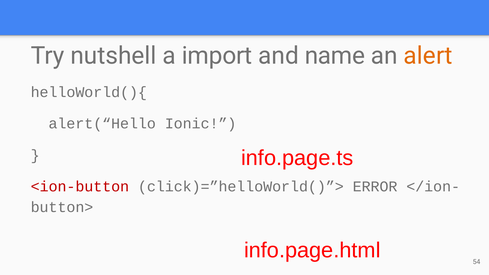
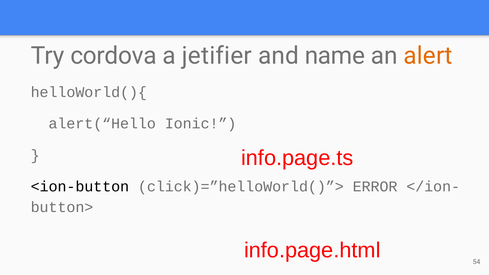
nutshell: nutshell -> cordova (114, 56)
import: import -> jetifier (217, 56)
<ion-button colour: red -> black (80, 187)
